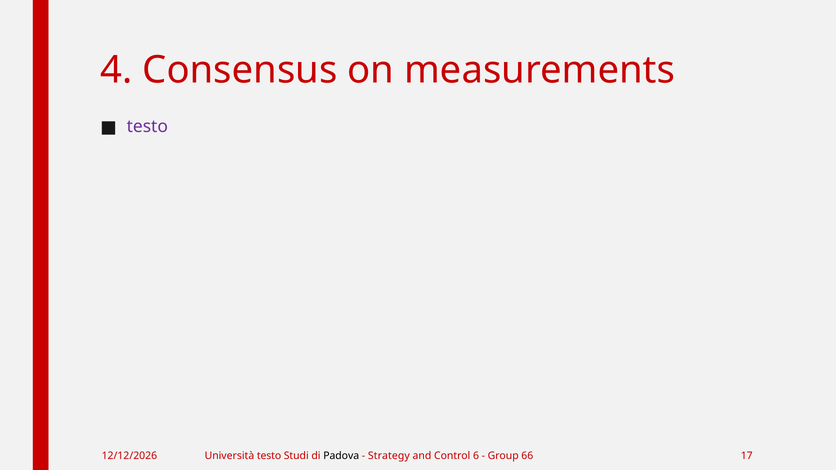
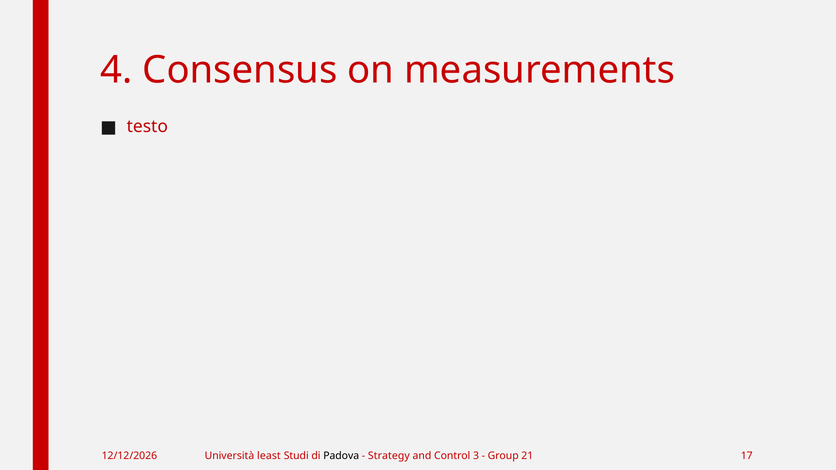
testo colour: purple -> red (147, 127)
Università testo: testo -> least (269, 456)
6: 6 -> 3 (476, 456)
66: 66 -> 21 (527, 456)
